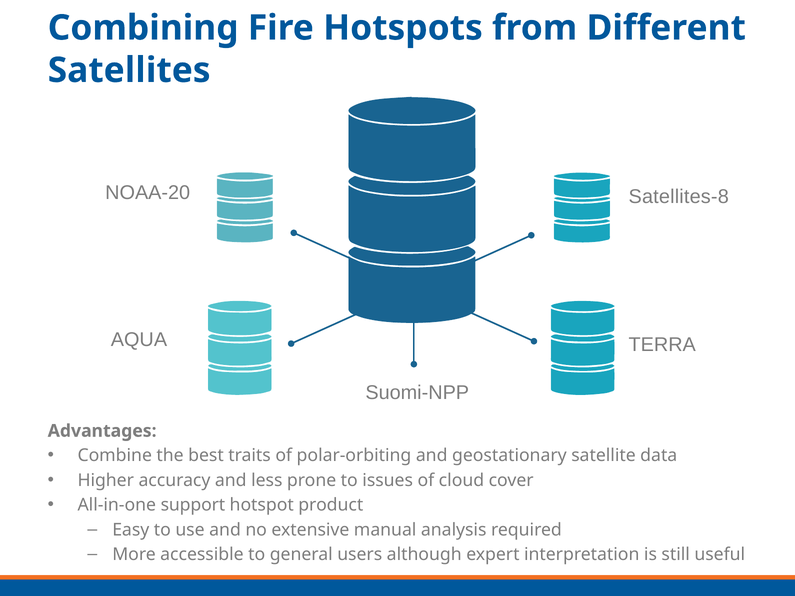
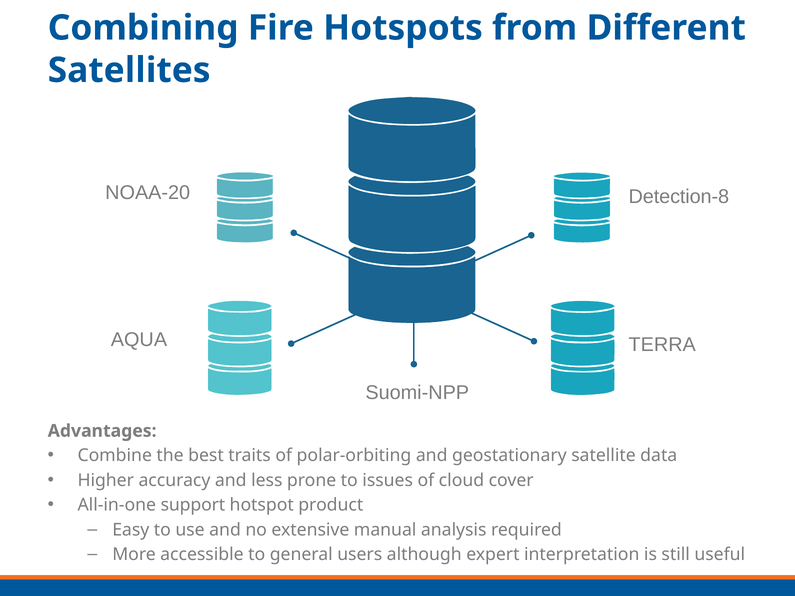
Satellites-8: Satellites-8 -> Detection-8 (679, 197)
